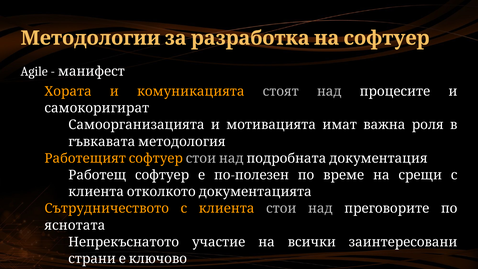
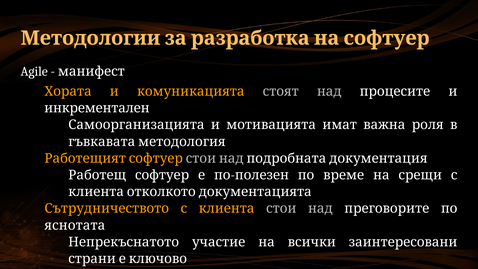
самокоригират: самокоригират -> инкрементален (97, 108)
